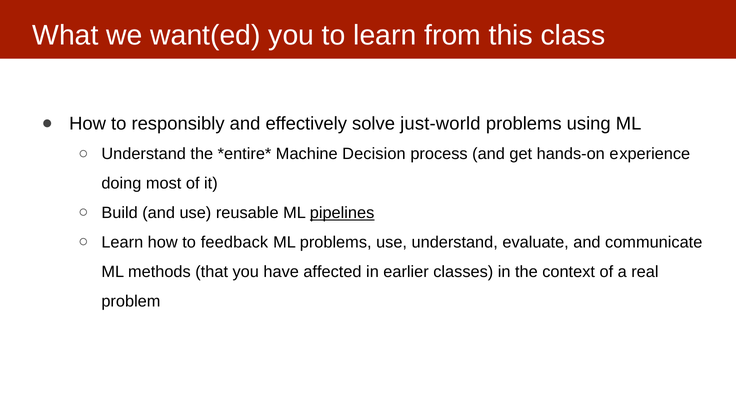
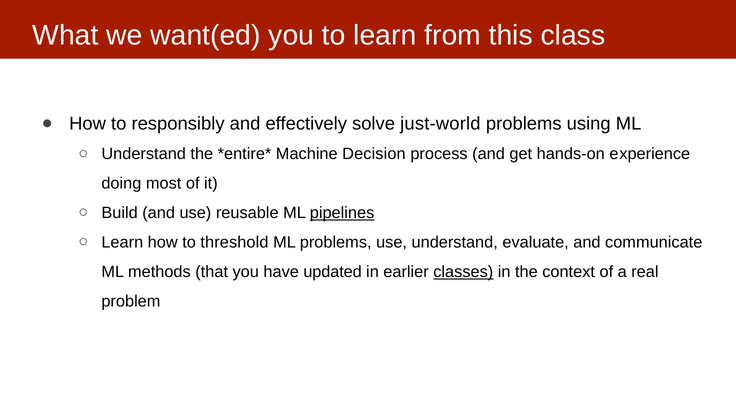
feedback: feedback -> threshold (234, 242)
affected: affected -> updated (333, 272)
classes underline: none -> present (463, 272)
